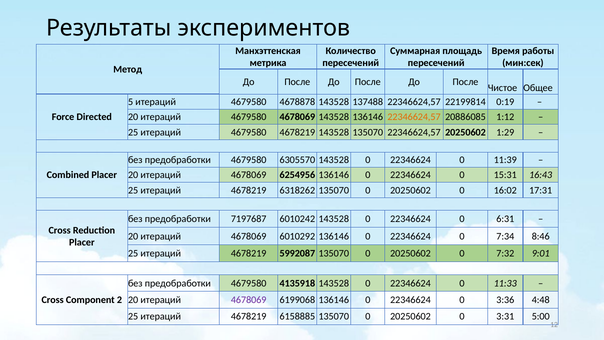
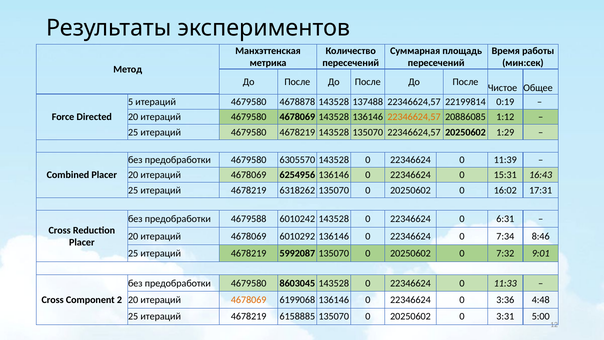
7197687: 7197687 -> 4679588 (249, 219)
4135918: 4135918 -> 8603045 (297, 283)
4678069 colour: purple -> orange (249, 300)
